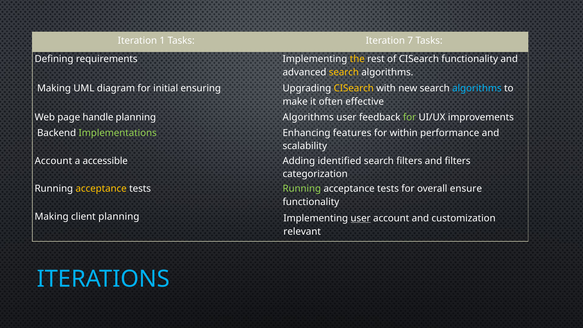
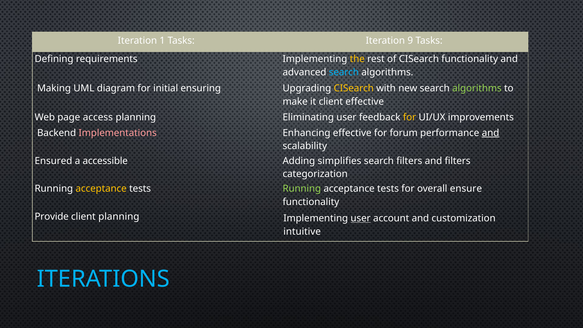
7: 7 -> 9 (410, 41)
search colour: yellow -> light blue (344, 72)
algorithms colour: light blue -> light green (477, 88)
it often: often -> client (331, 101)
handle: handle -> access (98, 117)
planning Algorithms: Algorithms -> Eliminating (308, 117)
for colour: light green -> yellow (410, 117)
Implementations colour: light green -> pink (118, 133)
Enhancing features: features -> effective (352, 133)
within: within -> forum (404, 133)
and underline: none -> present (491, 133)
Account: Account -> Ensured (53, 161)
identified: identified -> simplifies (339, 161)
Making: Making -> Provide (52, 217)
relevant: relevant -> intuitive (302, 231)
